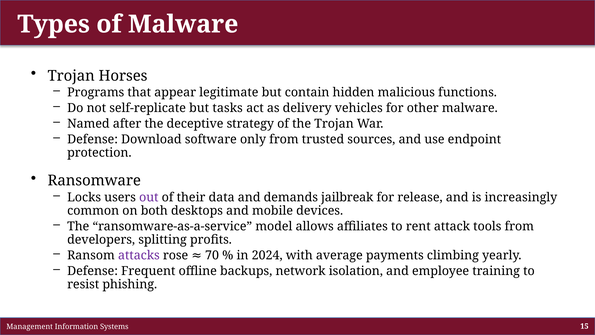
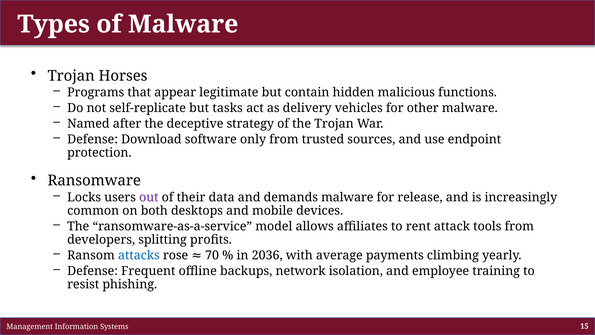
demands jailbreak: jailbreak -> malware (347, 197)
attacks colour: purple -> blue (139, 255)
2024: 2024 -> 2036 (267, 255)
